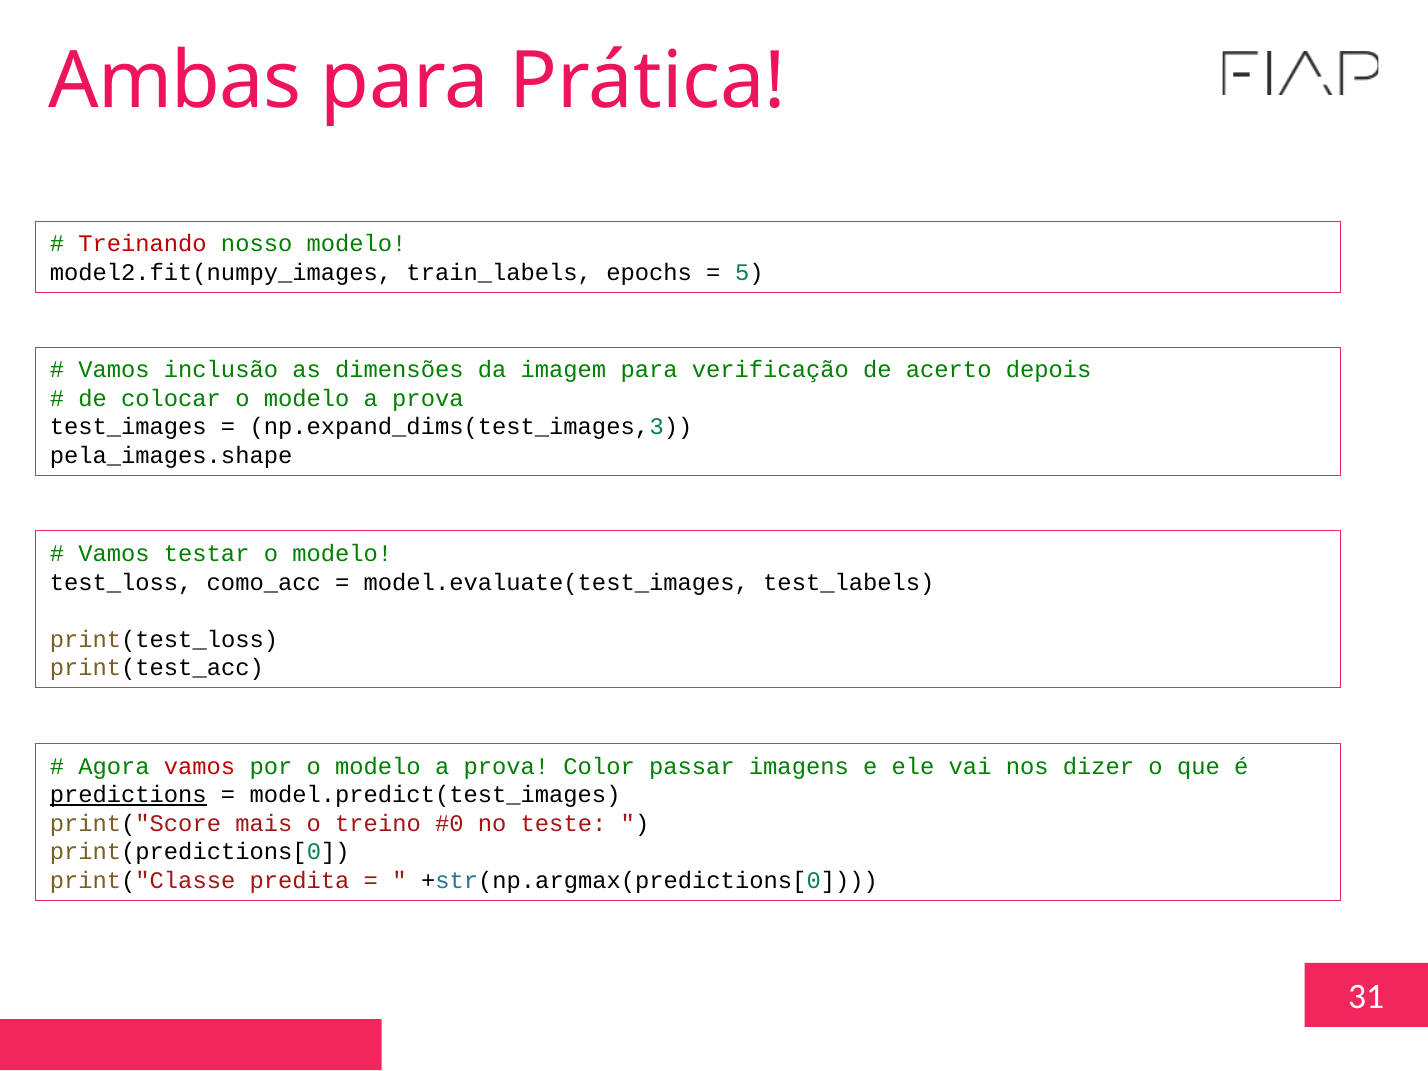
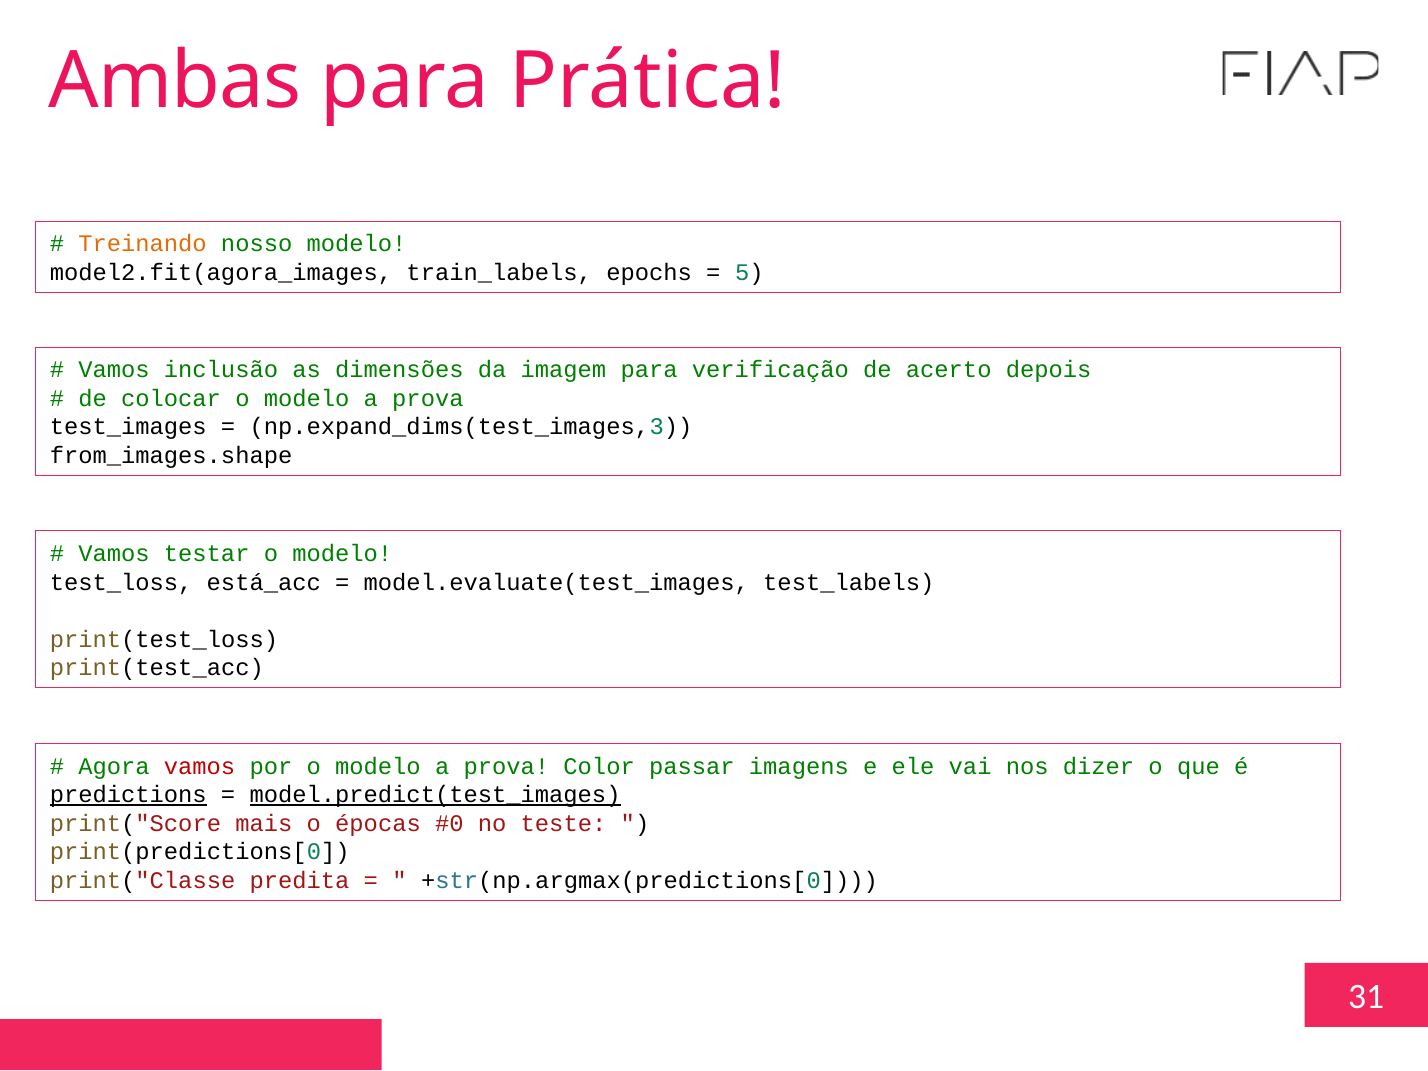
Treinando colour: red -> orange (143, 244)
model2.fit(numpy_images: model2.fit(numpy_images -> model2.fit(agora_images (221, 273)
pela_images.shape: pela_images.shape -> from_images.shape (171, 456)
como_acc: como_acc -> está_acc (264, 582)
model.predict(test_images underline: none -> present (435, 795)
treino: treino -> épocas (378, 823)
